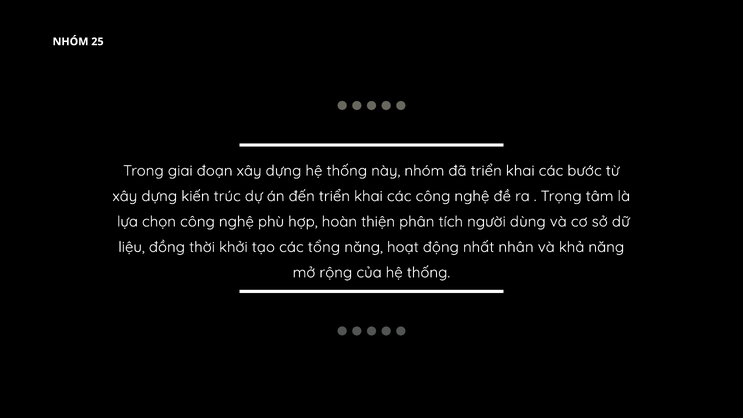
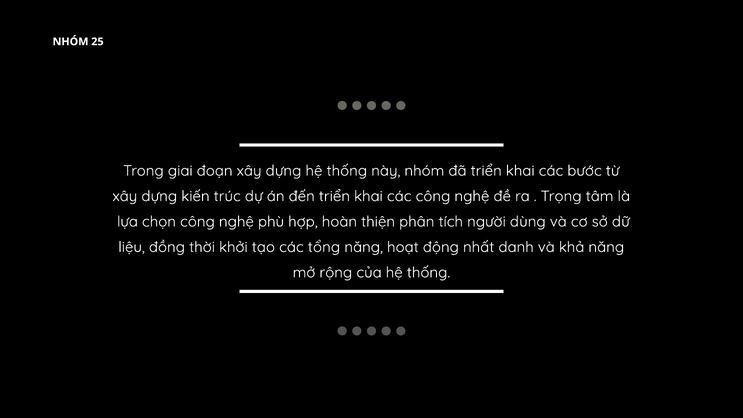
nhân: nhân -> danh (516, 247)
